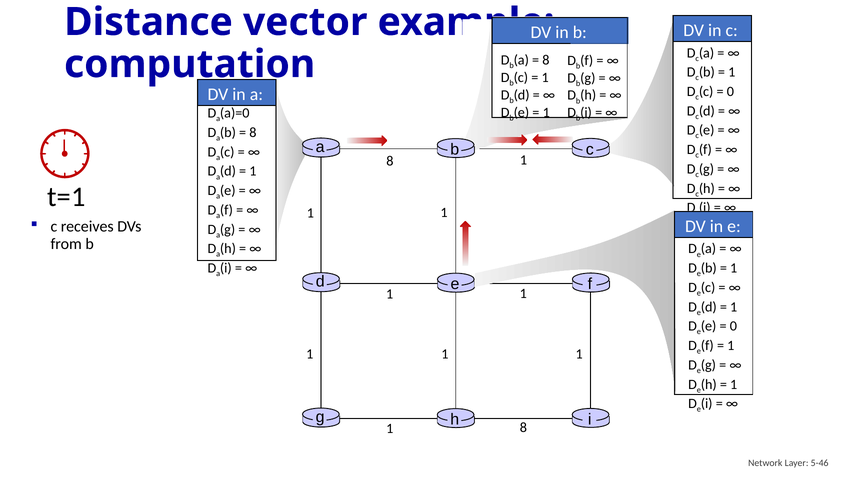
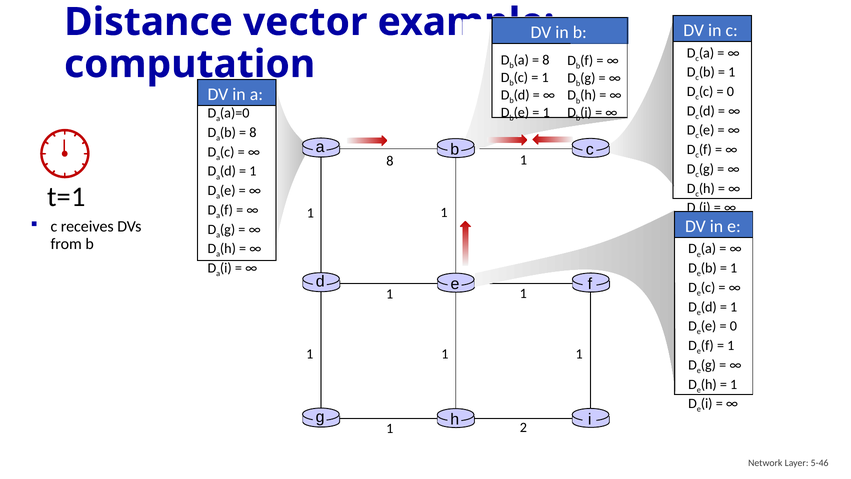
1 8: 8 -> 2 (523, 427)
